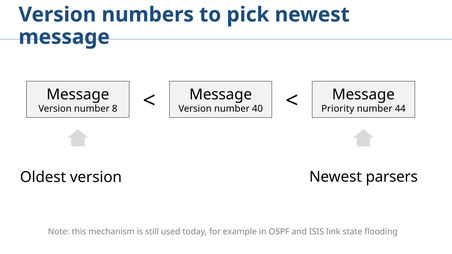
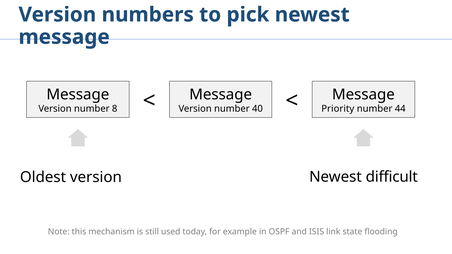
parsers: parsers -> difficult (392, 177)
